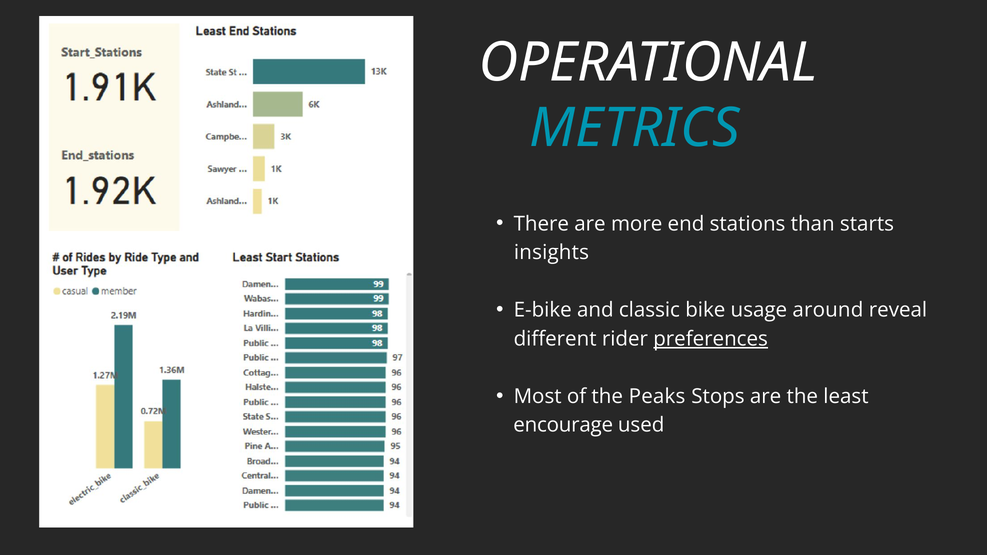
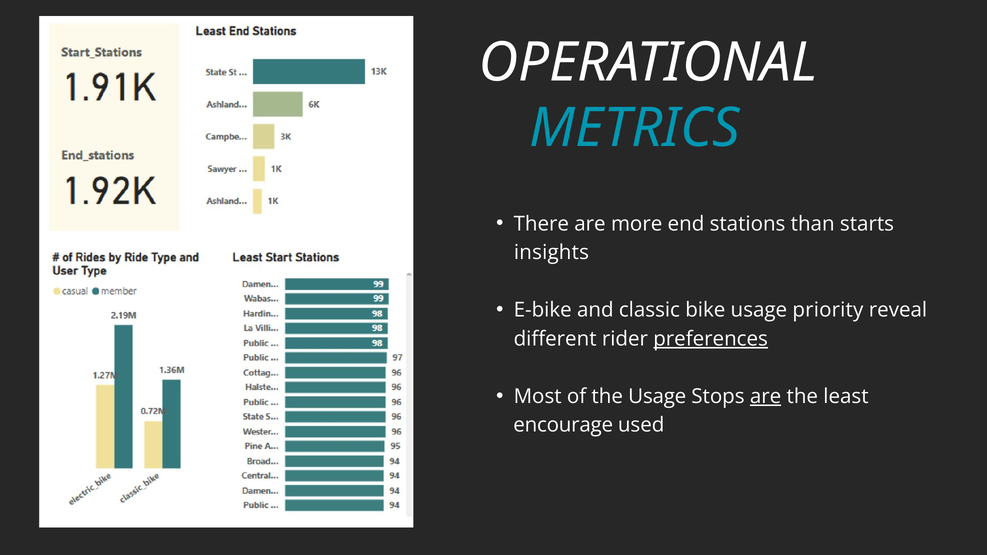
around: around -> priority (828, 310)
the Peaks: Peaks -> Usage (657, 397)
are underline: none -> present (766, 397)
